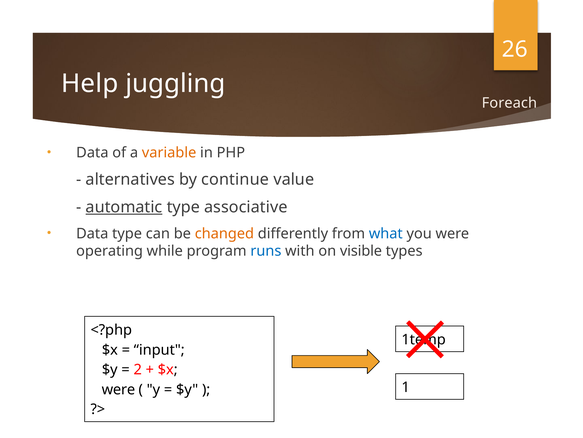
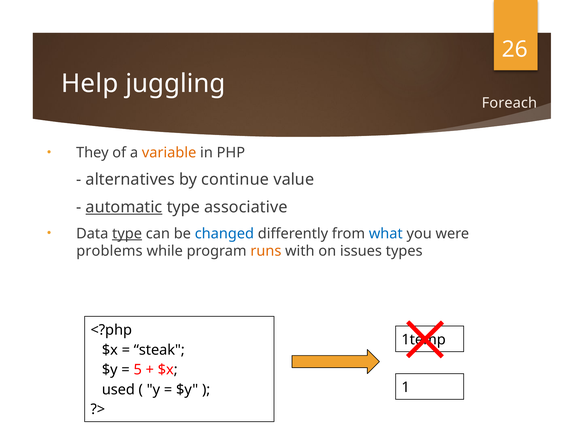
Data: Data -> They (92, 153)
type underline: none -> present (127, 233)
changed colour: orange -> blue (224, 233)
operating: operating -> problems (109, 251)
runs colour: blue -> orange (266, 251)
visible: visible -> issues (361, 251)
input: input -> steak (159, 349)
2: 2 -> 5 (138, 369)
were: were -> used (118, 389)
